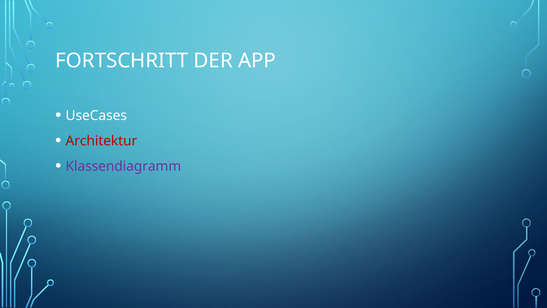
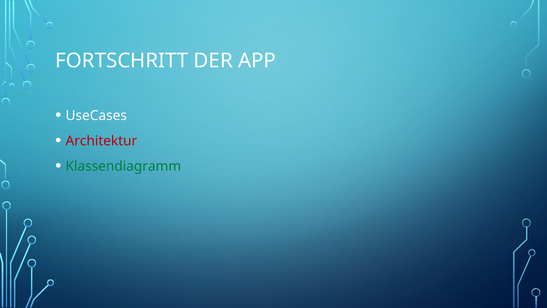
Klassendiagramm colour: purple -> green (123, 166)
